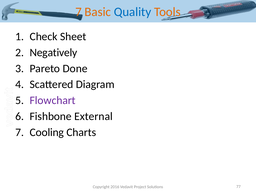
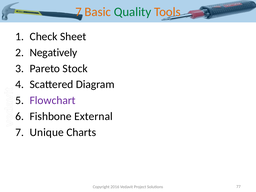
Quality colour: blue -> green (133, 12)
Done: Done -> Stock (75, 69)
Cooling: Cooling -> Unique (47, 132)
